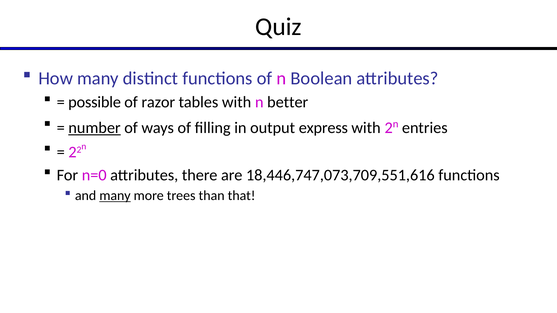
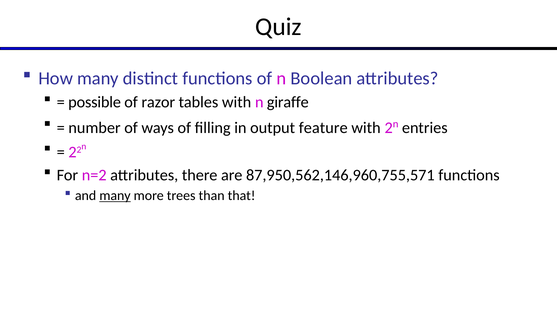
better: better -> giraffe (288, 102)
number underline: present -> none (95, 128)
express: express -> feature (323, 128)
n=0: n=0 -> n=2 (94, 175)
18,446,747,073,709,551,616: 18,446,747,073,709,551,616 -> 87,950,562,146,960,755,571 (340, 175)
